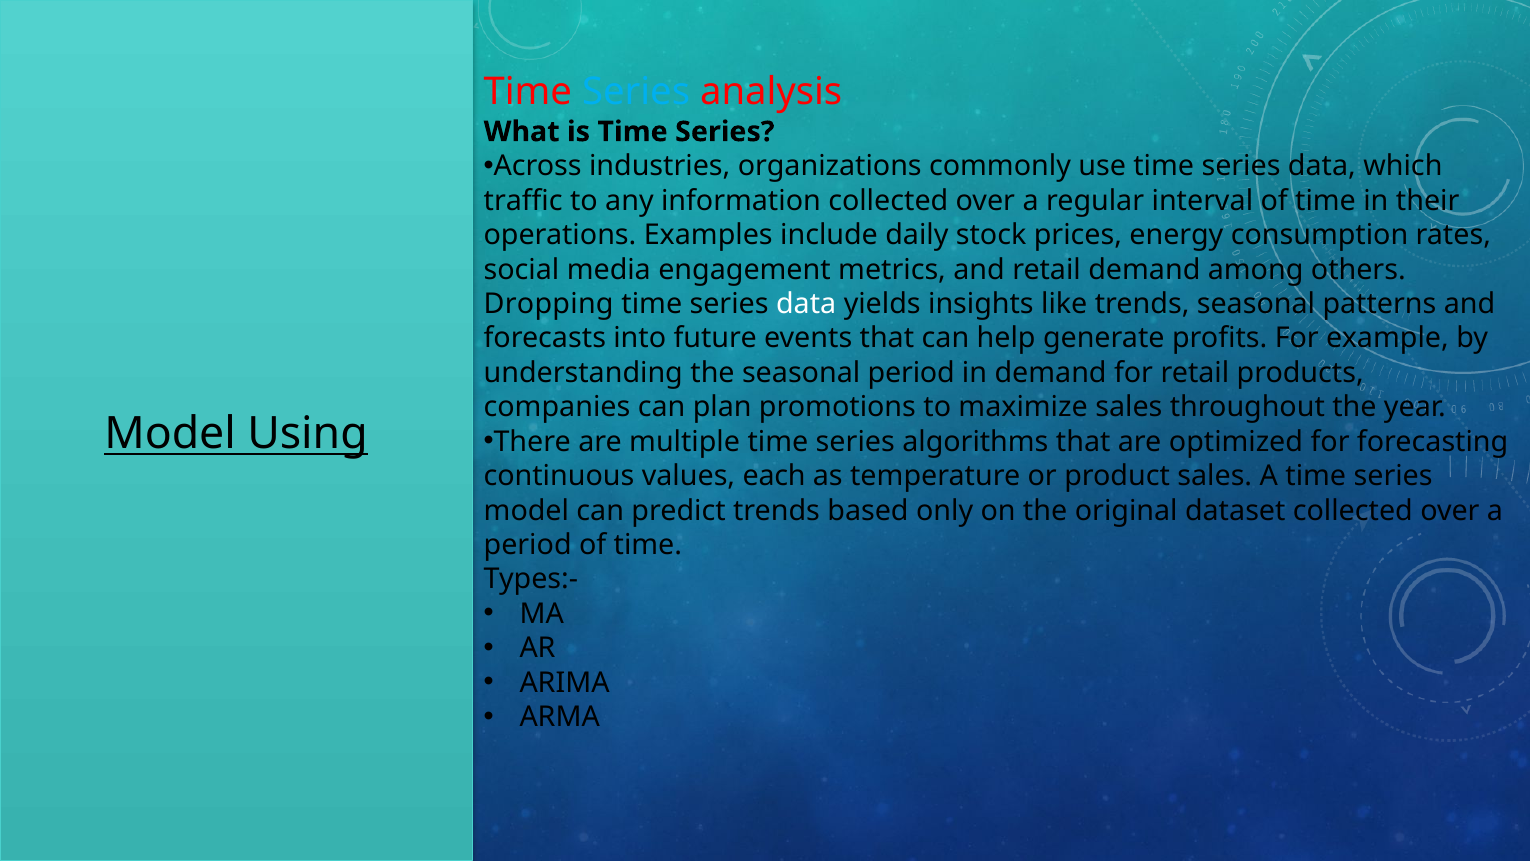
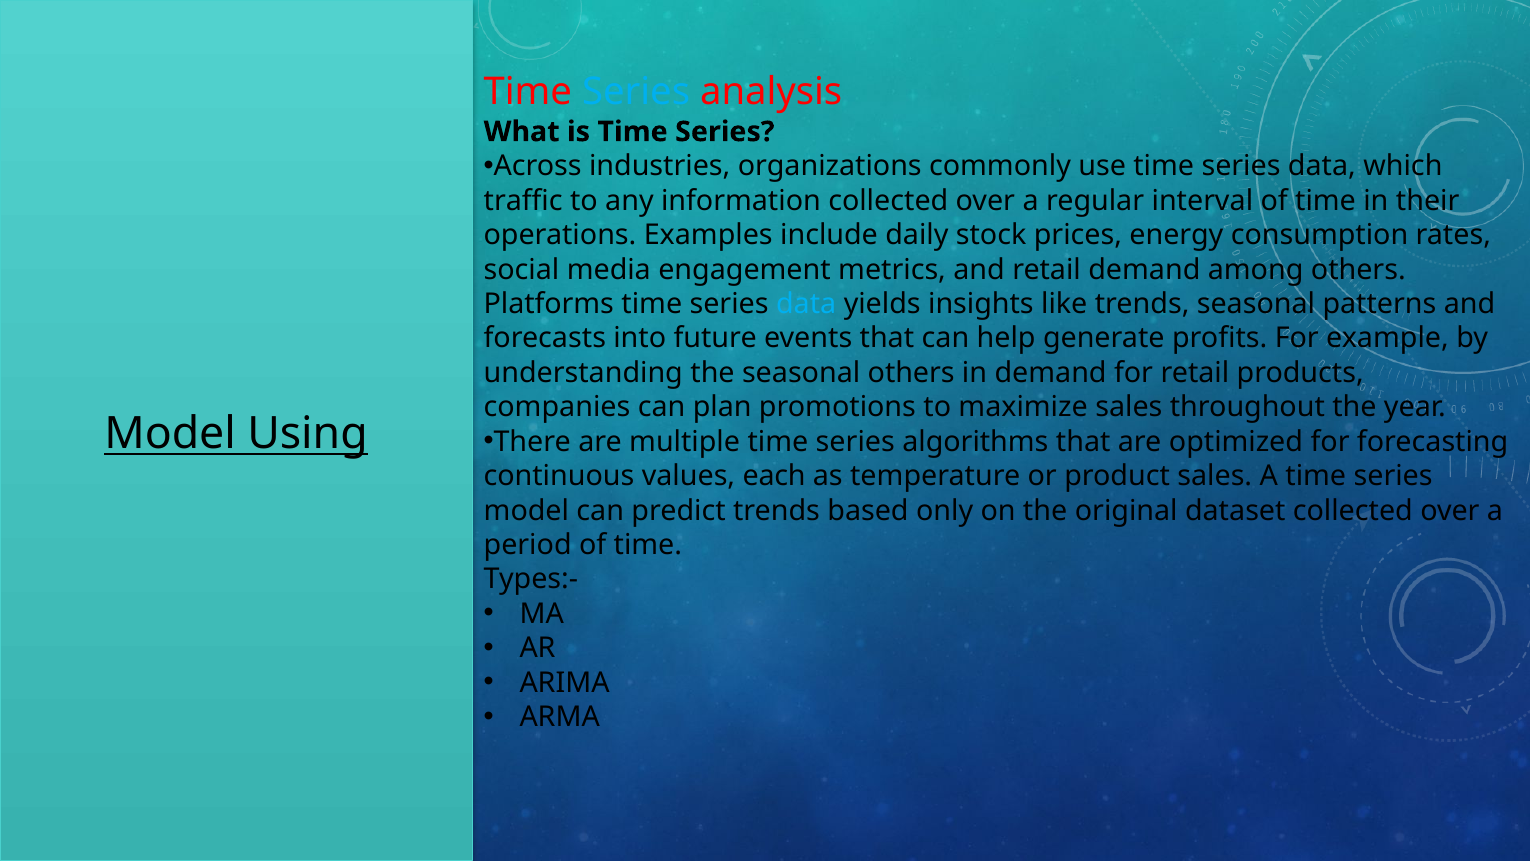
Dropping: Dropping -> Platforms (549, 304)
data colour: white -> light blue (806, 304)
seasonal period: period -> others (911, 373)
